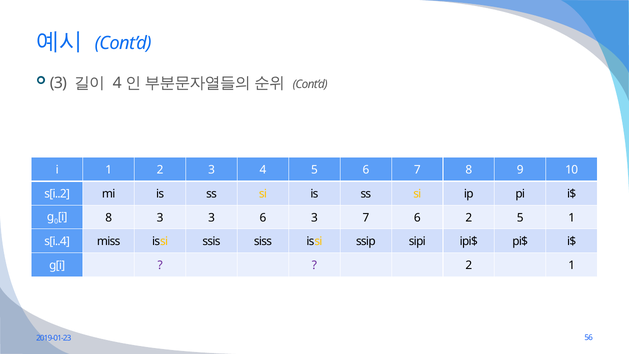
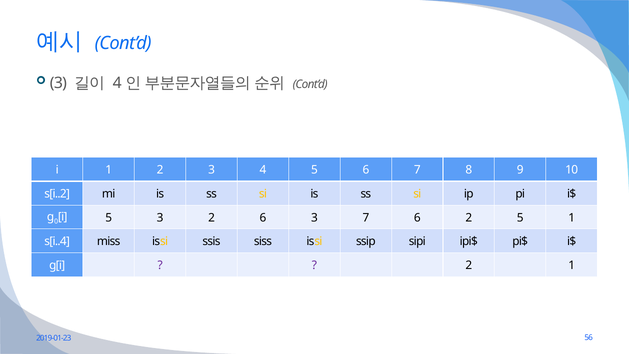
i 8: 8 -> 5 (109, 218)
3 3: 3 -> 2 (212, 218)
